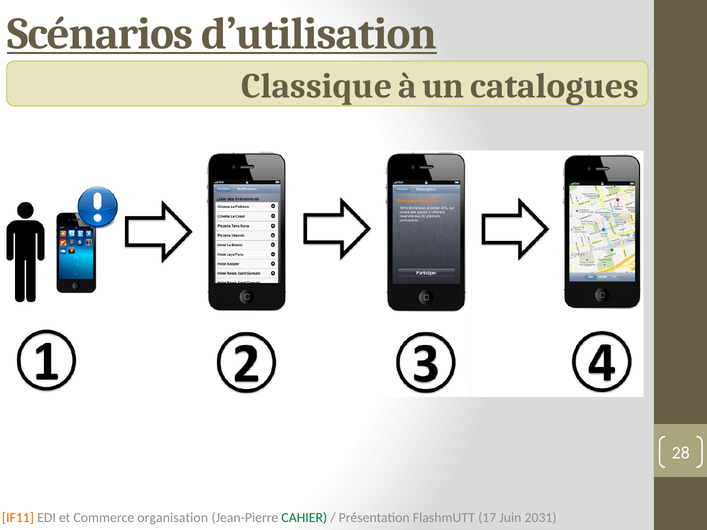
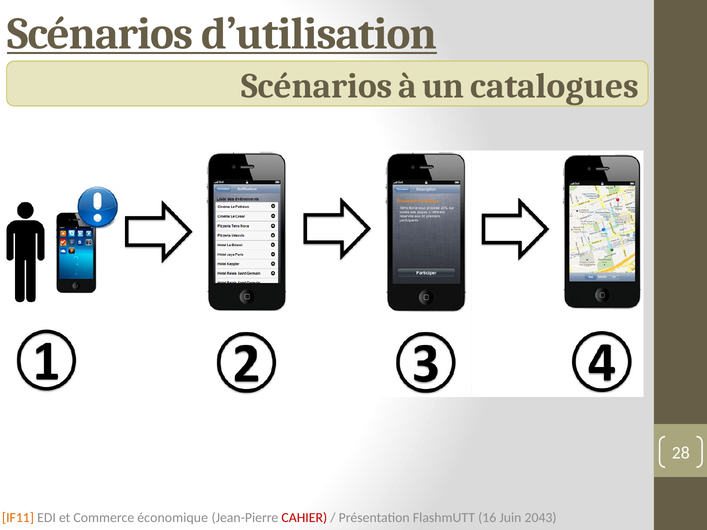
Classique: Classique -> Scénarios (317, 86)
organisation: organisation -> économique (173, 518)
CAHIER colour: green -> red (304, 518)
17: 17 -> 16 (487, 518)
2031: 2031 -> 2043 (541, 518)
